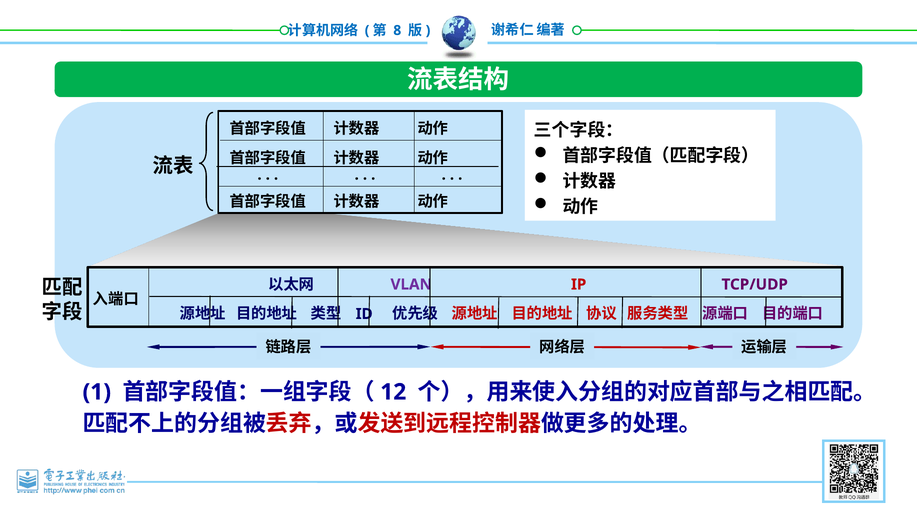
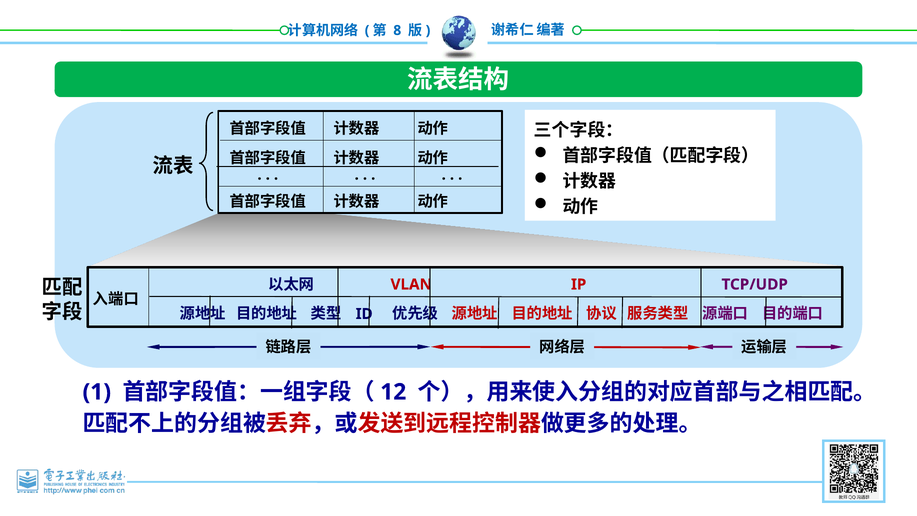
VLAN colour: purple -> red (411, 284)
